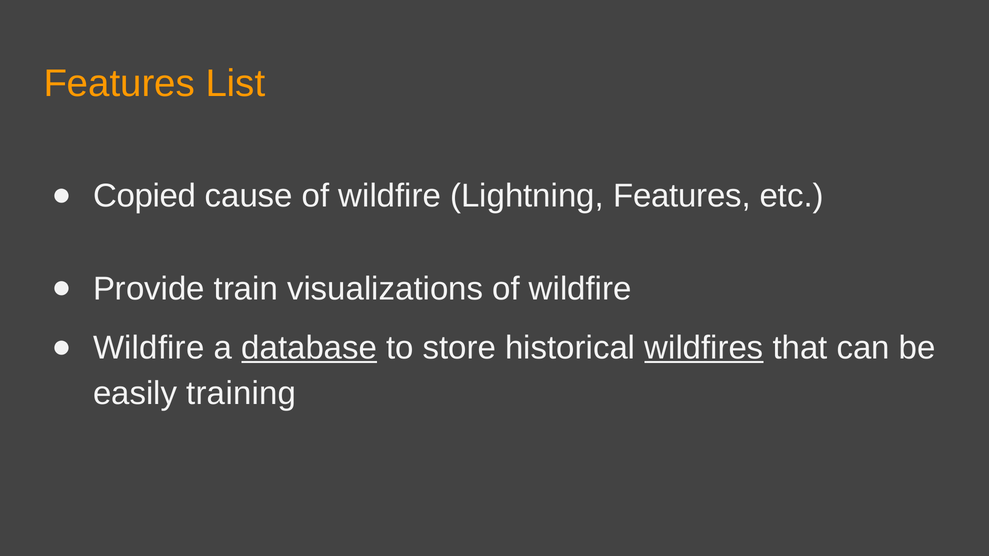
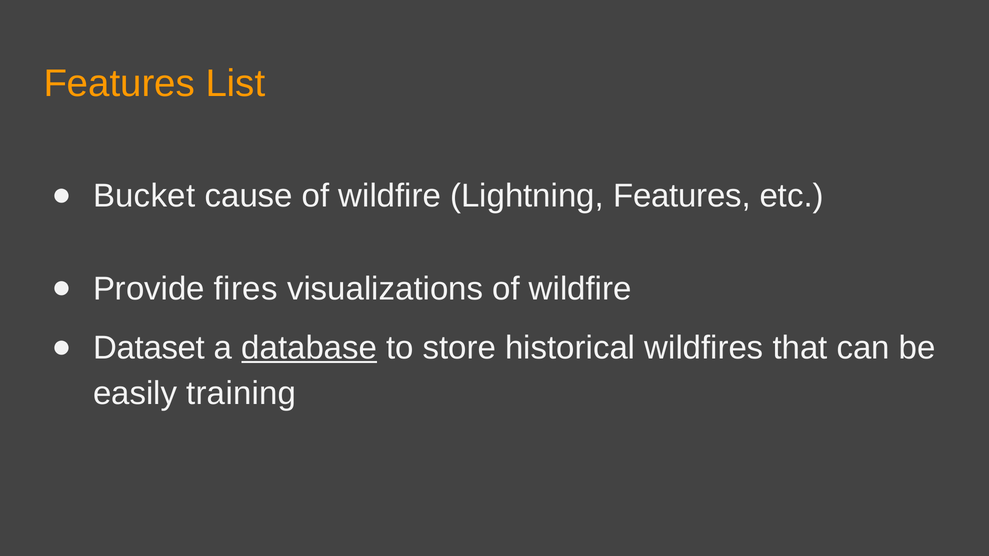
Copied: Copied -> Bucket (144, 196)
train: train -> fires (246, 289)
Wildfire: Wildfire -> Dataset (149, 348)
wildfires underline: present -> none (704, 348)
